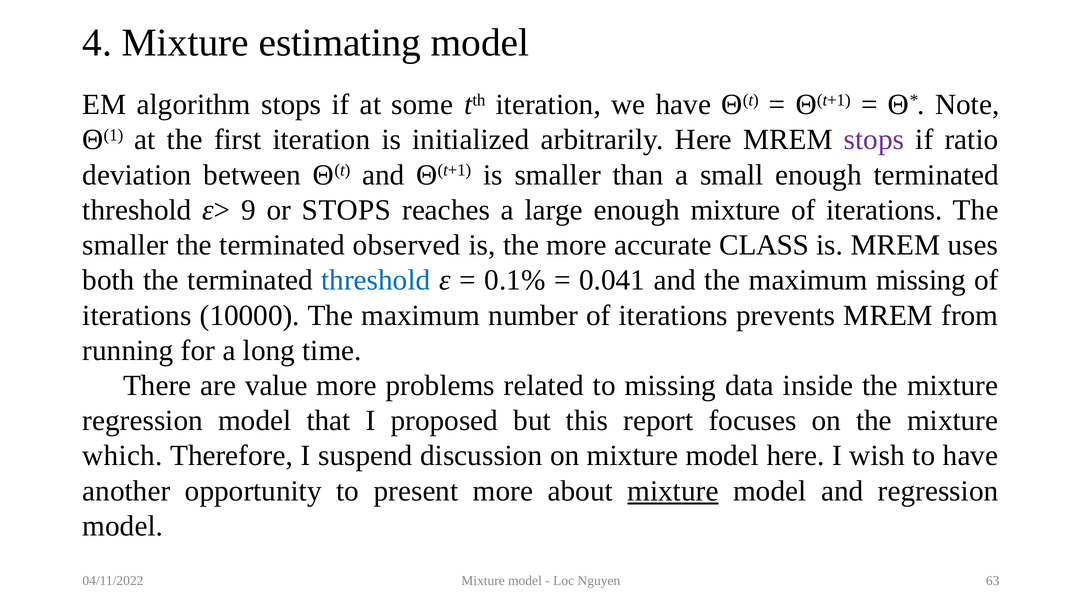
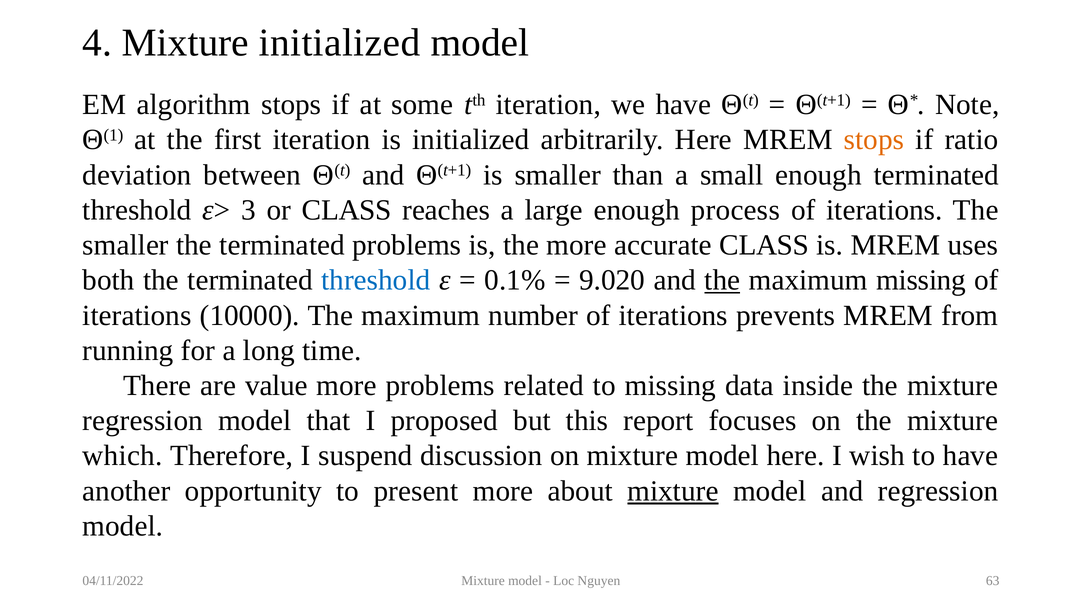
Mixture estimating: estimating -> initialized (340, 43)
stops colour: purple -> orange (874, 140)
9: 9 -> 3 (249, 210)
or STOPS: STOPS -> CLASS (347, 210)
enough mixture: mixture -> process (735, 210)
terminated observed: observed -> problems (407, 245)
0.041: 0.041 -> 9.020 (612, 281)
the underline: none -> present (722, 281)
